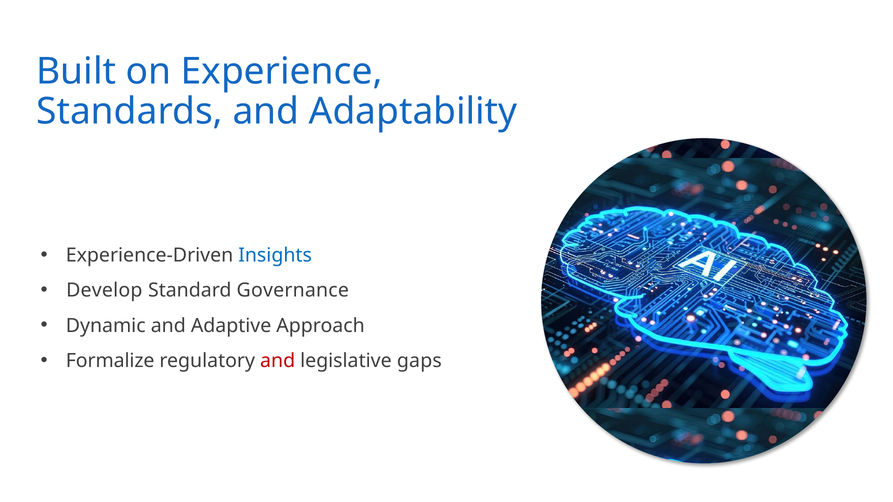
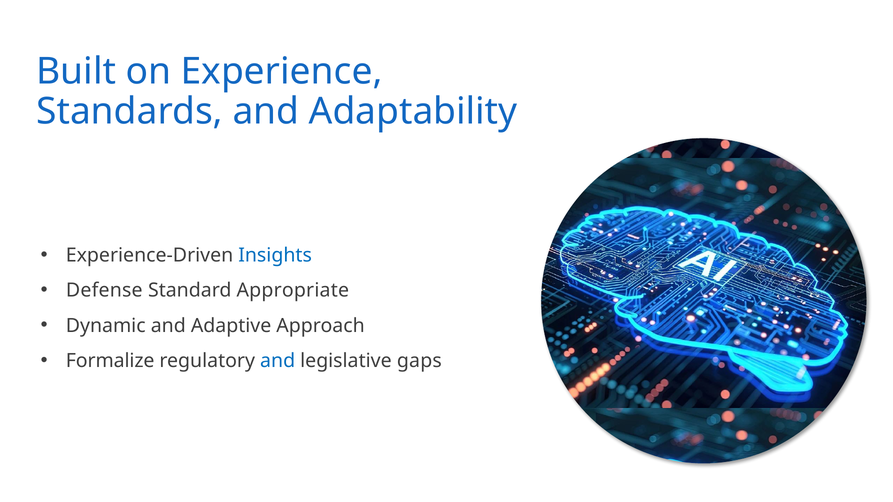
Develop: Develop -> Defense (104, 291)
Governance: Governance -> Appropriate (293, 291)
and colour: red -> blue (278, 361)
